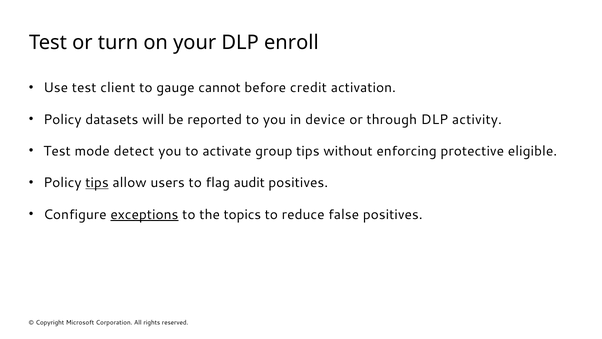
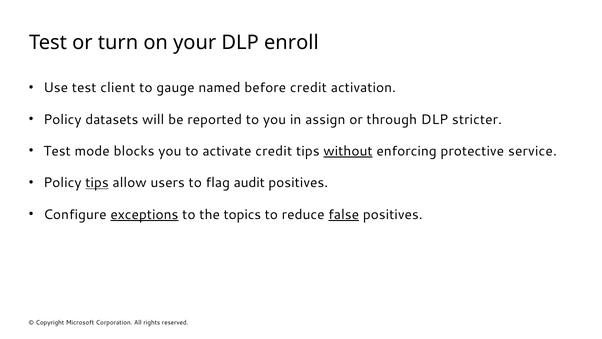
cannot: cannot -> named (220, 88)
device: device -> assign (325, 119)
activity: activity -> stricter (477, 119)
detect: detect -> blocks (134, 151)
activate group: group -> credit (274, 151)
without underline: none -> present (348, 151)
eligible: eligible -> service (532, 151)
false underline: none -> present (344, 214)
